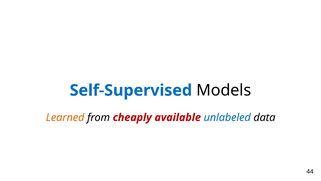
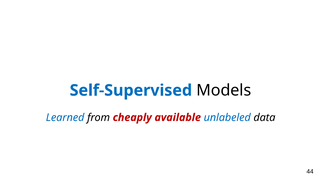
Learned colour: orange -> blue (65, 117)
